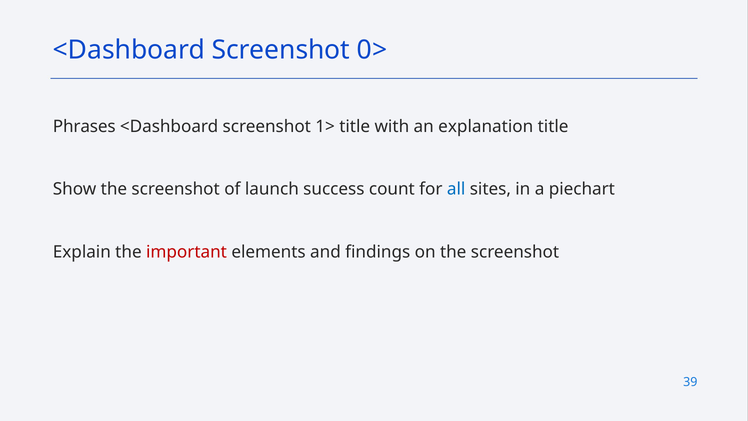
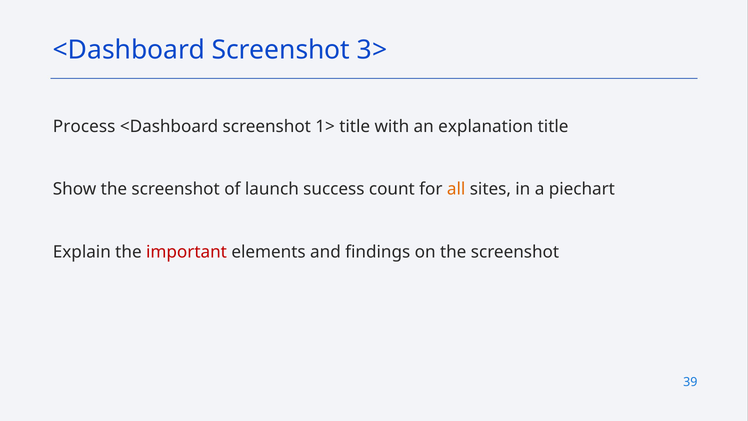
0>: 0> -> 3> (372, 50)
Phrases: Phrases -> Process (84, 126)
all colour: blue -> orange (456, 189)
